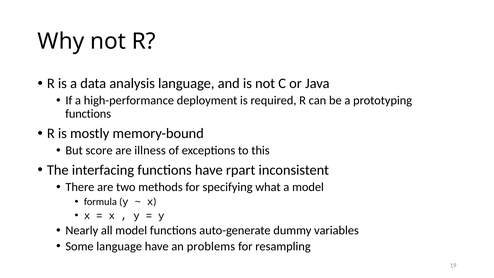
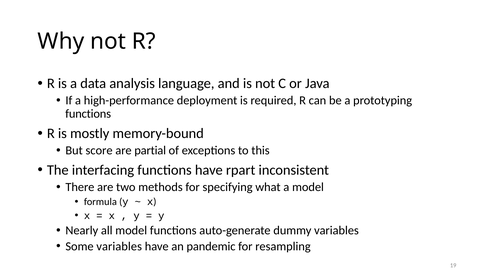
illness: illness -> partial (150, 150)
Some language: language -> variables (119, 246)
problems: problems -> pandemic (211, 246)
